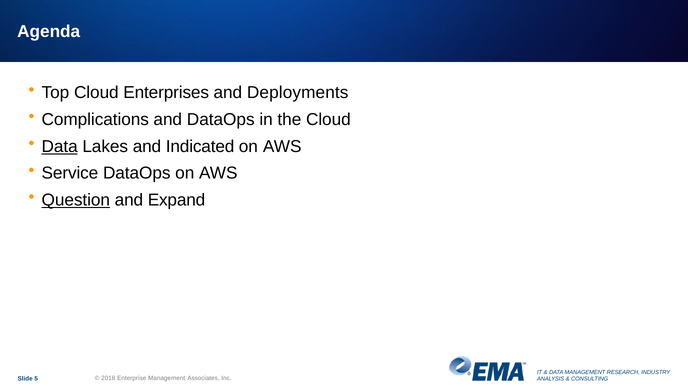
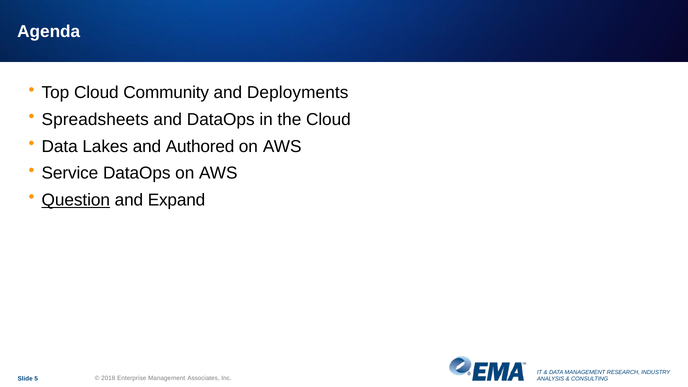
Enterprises: Enterprises -> Community (166, 93)
Complications: Complications -> Spreadsheets (95, 120)
Data underline: present -> none (60, 146)
Indicated: Indicated -> Authored (200, 146)
